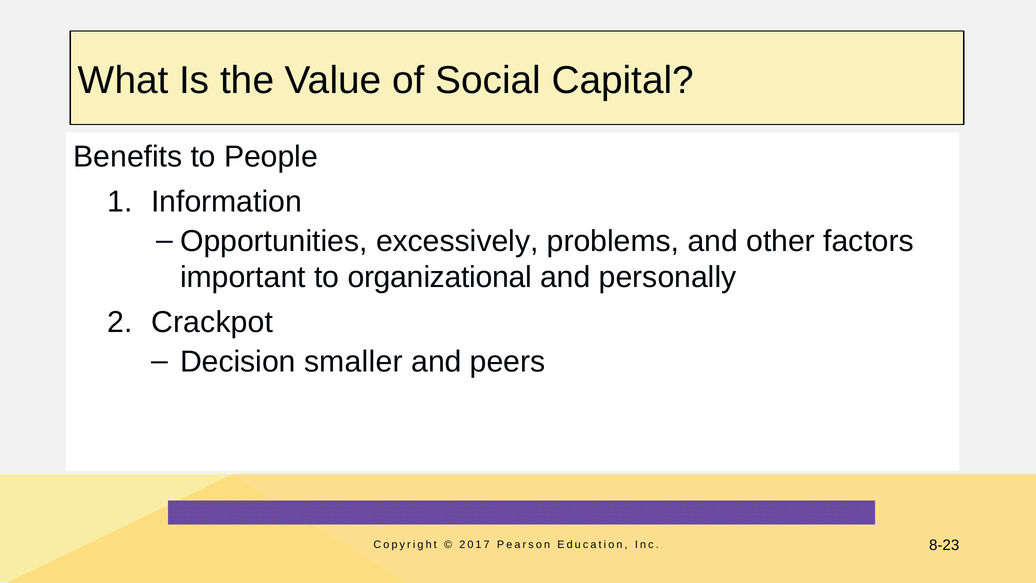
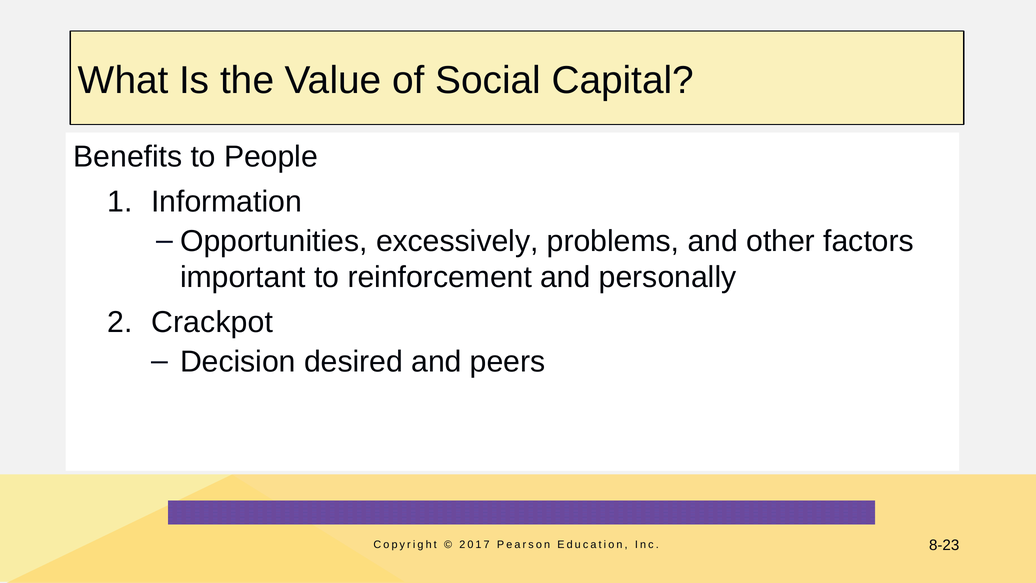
organizational: organizational -> reinforcement (440, 277)
smaller: smaller -> desired (354, 362)
